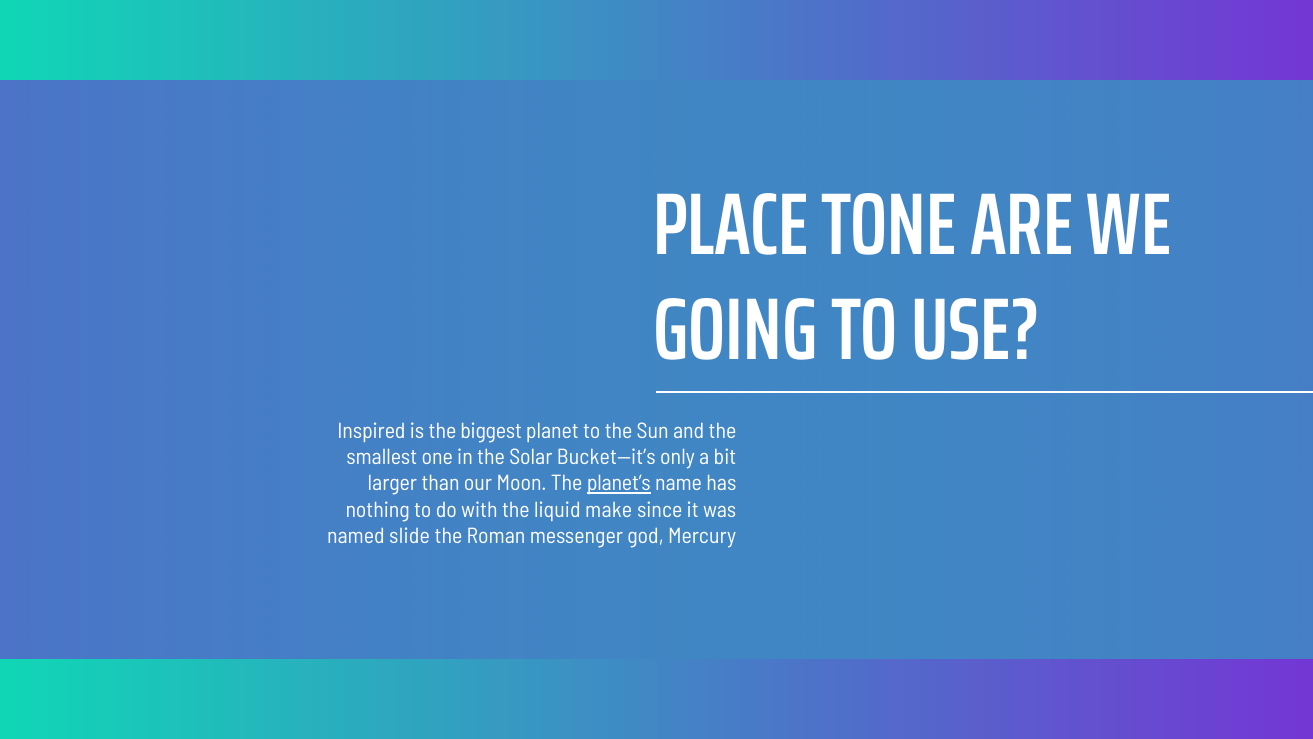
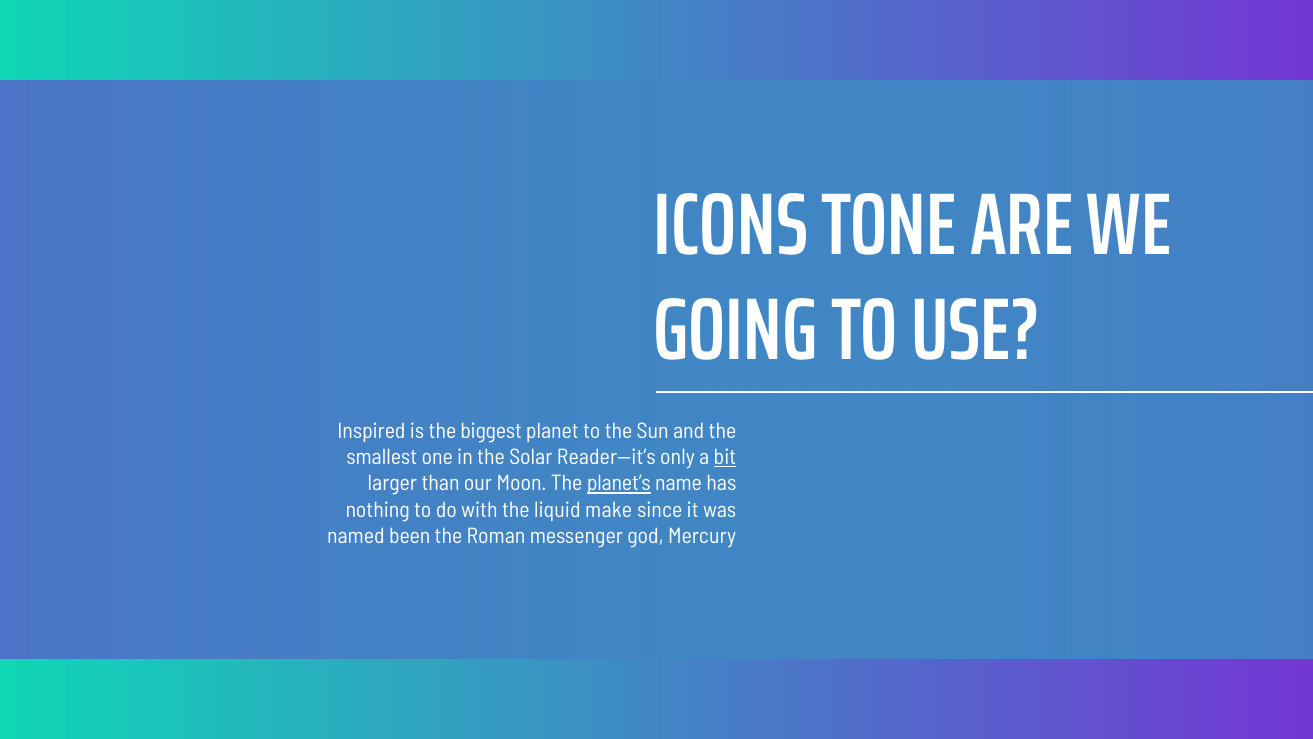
PLACE: PLACE -> ICONS (731, 225)
Bucket—it’s: Bucket—it’s -> Reader—it’s (606, 457)
bit underline: none -> present (725, 457)
slide: slide -> been (410, 536)
